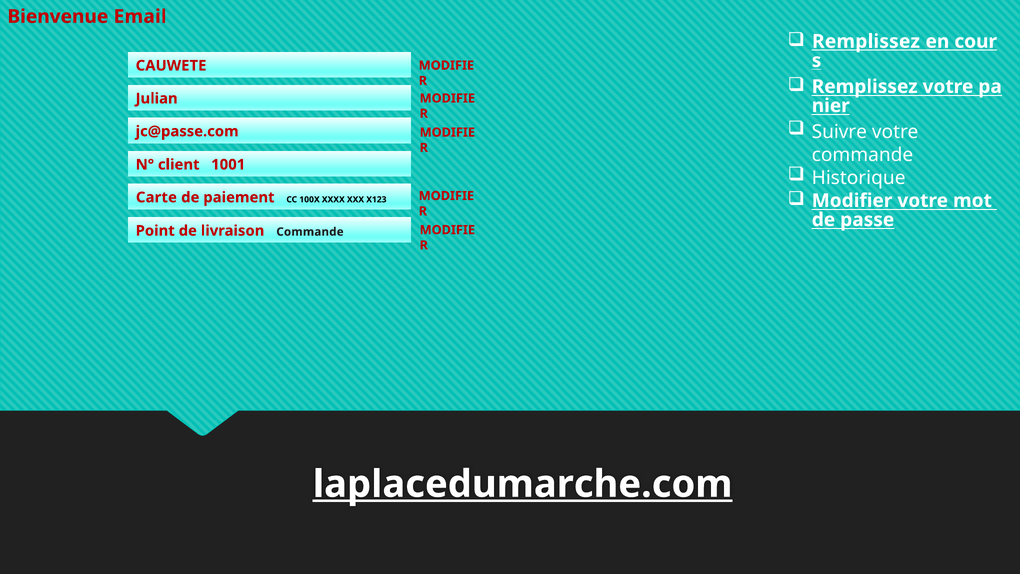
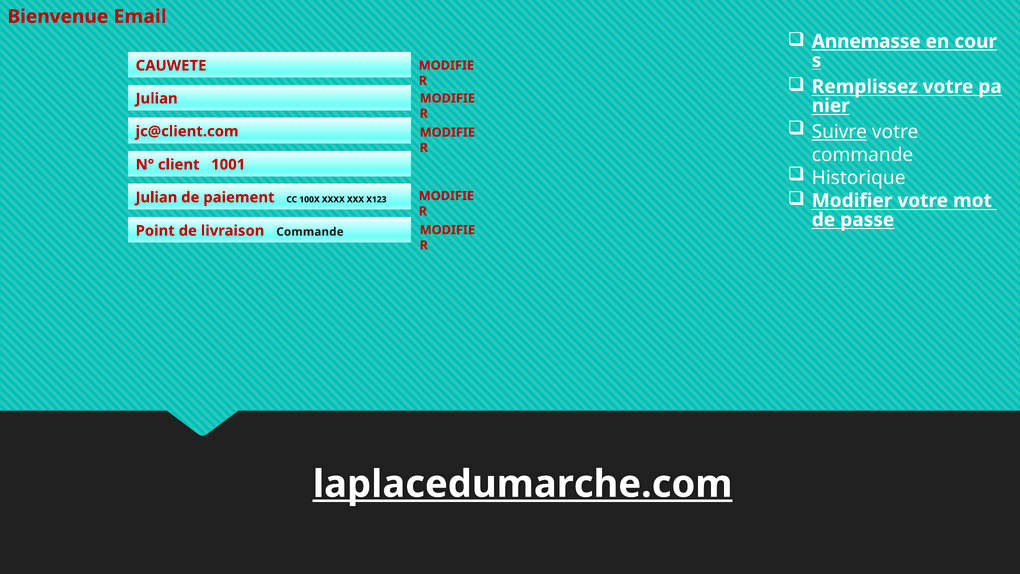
Remplissez: Remplissez -> Annemasse (866, 41)
Suivre underline: none -> present (839, 132)
jc@passe.com: jc@passe.com -> jc@client.com (187, 131)
Carte: Carte -> Julian (157, 197)
